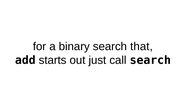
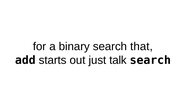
call: call -> talk (118, 60)
